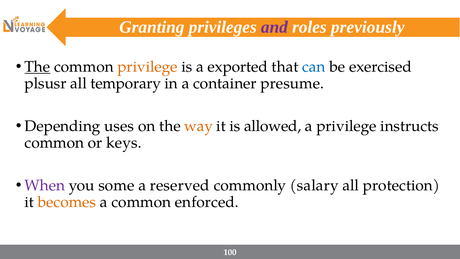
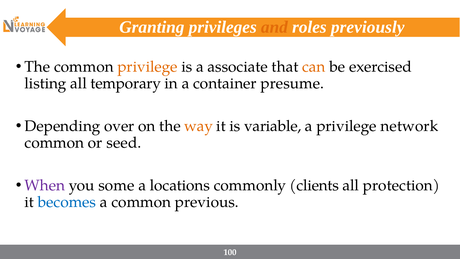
and colour: purple -> orange (274, 27)
The underline: present -> none (37, 67)
exported: exported -> associate (238, 67)
can colour: blue -> orange (314, 67)
plsusr: plsusr -> listing (46, 83)
uses: uses -> over (119, 126)
allowed: allowed -> variable (273, 126)
instructs: instructs -> network (409, 126)
keys: keys -> seed (124, 143)
reserved: reserved -> locations (180, 185)
salary: salary -> clients (314, 185)
becomes colour: orange -> blue (67, 202)
enforced: enforced -> previous (207, 202)
